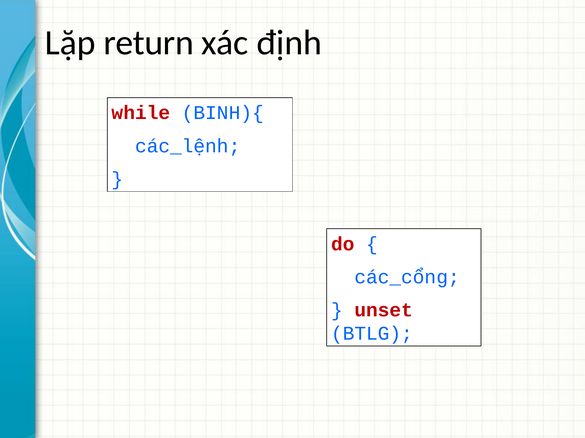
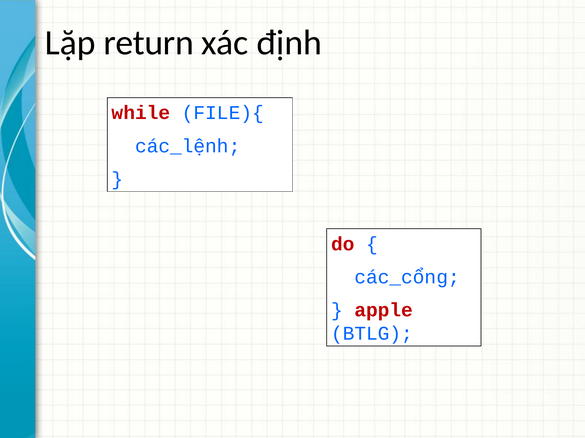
BINH){: BINH){ -> FILE){ (223, 113)
unset: unset -> apple (384, 311)
